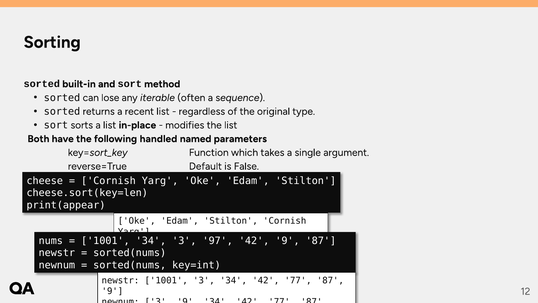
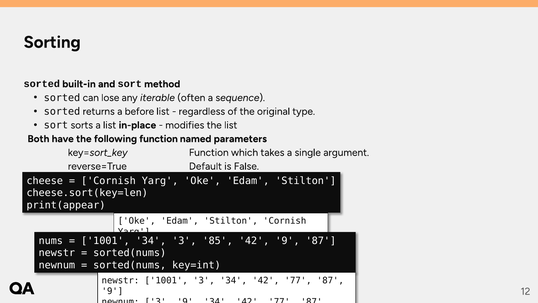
recent: recent -> before (139, 111)
following handled: handled -> function (159, 139)
97: 97 -> 85 (218, 241)
